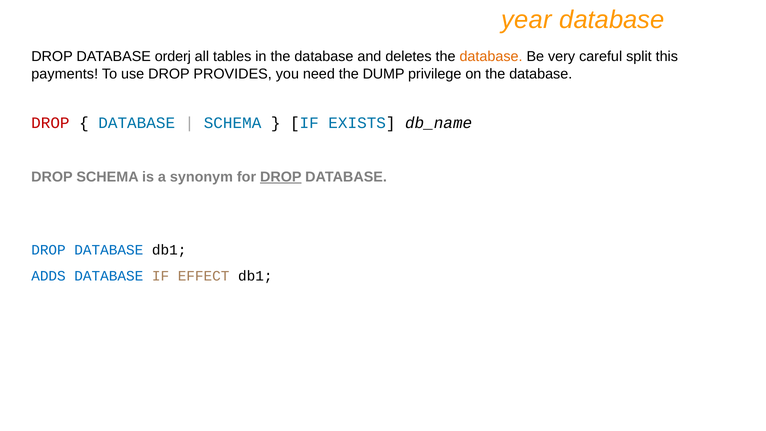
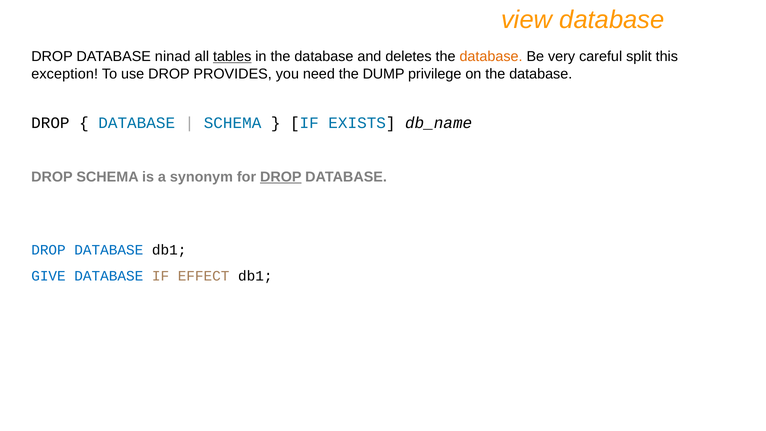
year: year -> view (527, 20)
orderj: orderj -> ninad (173, 57)
tables underline: none -> present (232, 57)
payments: payments -> exception (65, 74)
DROP colour: red -> black (50, 123)
ADDS: ADDS -> GIVE (48, 276)
